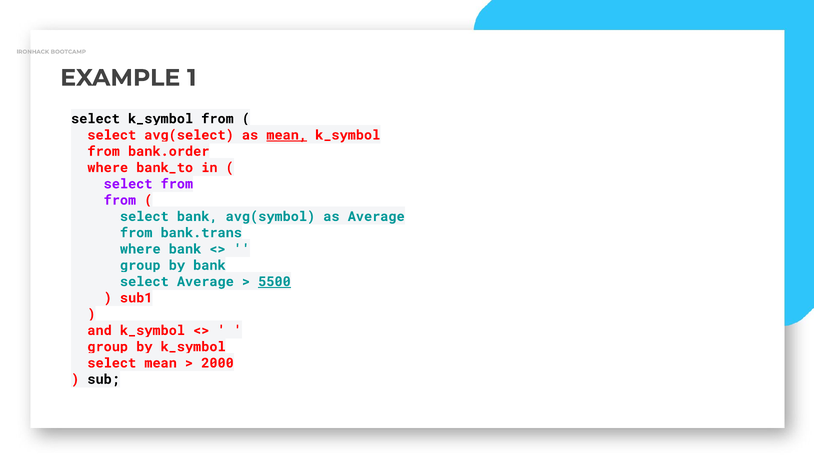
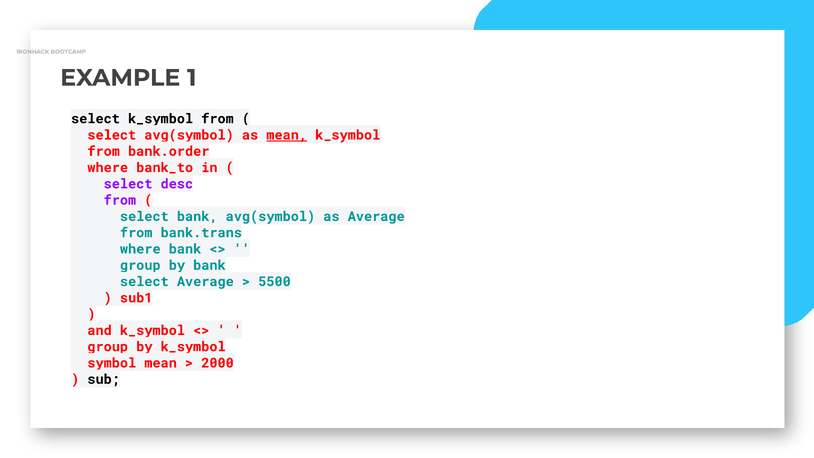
avg(select: avg(select -> avg(symbol (189, 135)
from: from -> desc (177, 184)
5500 underline: present -> none (274, 282)
select: select -> symbol (112, 363)
